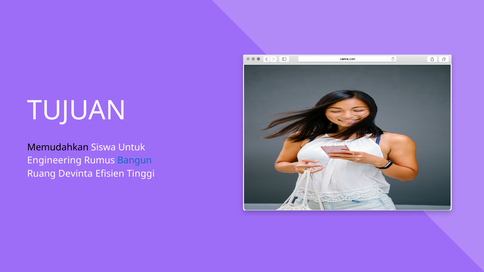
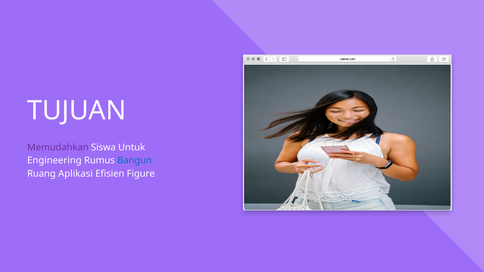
Memudahkan colour: black -> purple (58, 148)
Devinta: Devinta -> Aplikasi (76, 174)
Tinggi: Tinggi -> Figure (141, 174)
